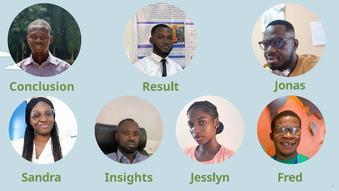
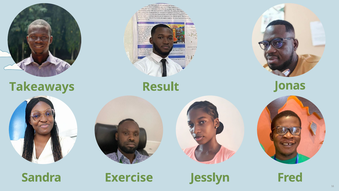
Conclusion: Conclusion -> Takeaways (42, 87)
Insights: Insights -> Exercise (129, 177)
